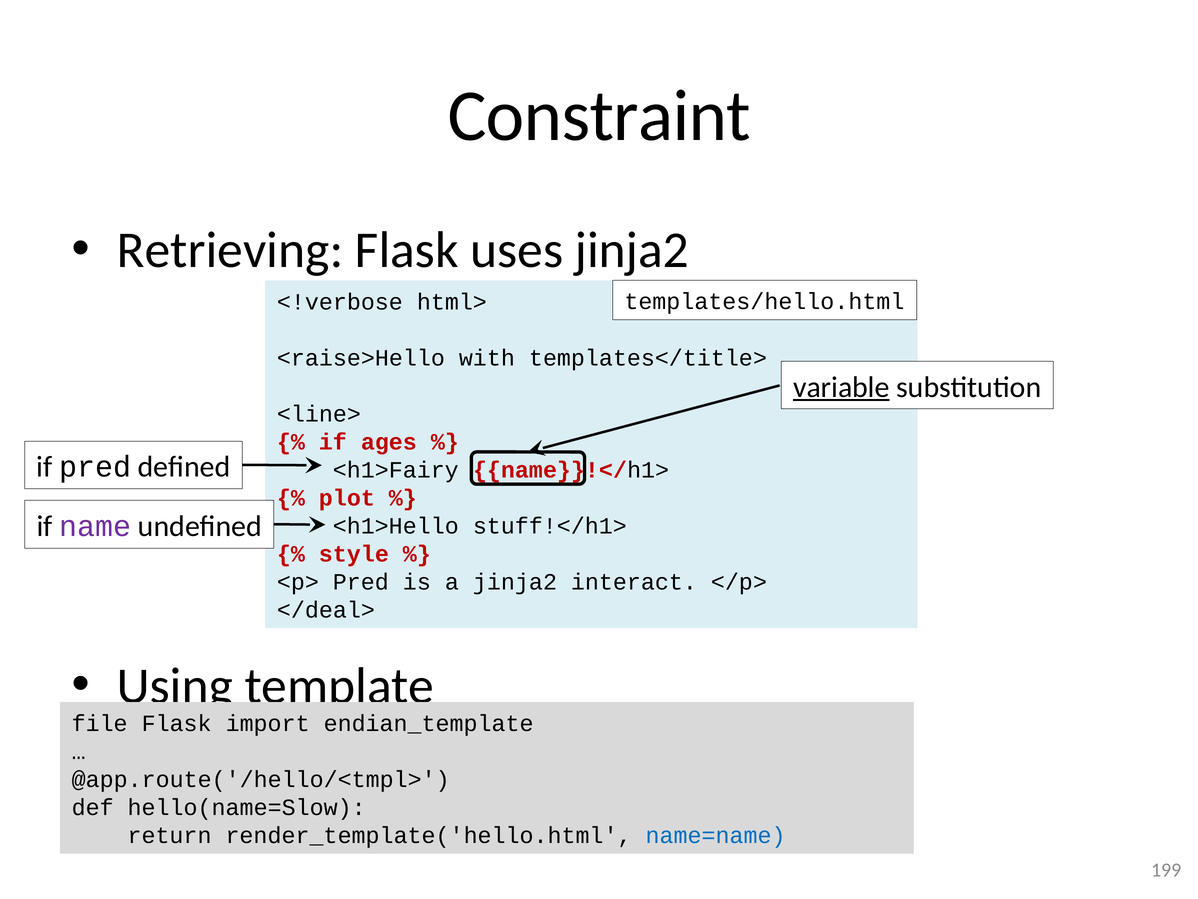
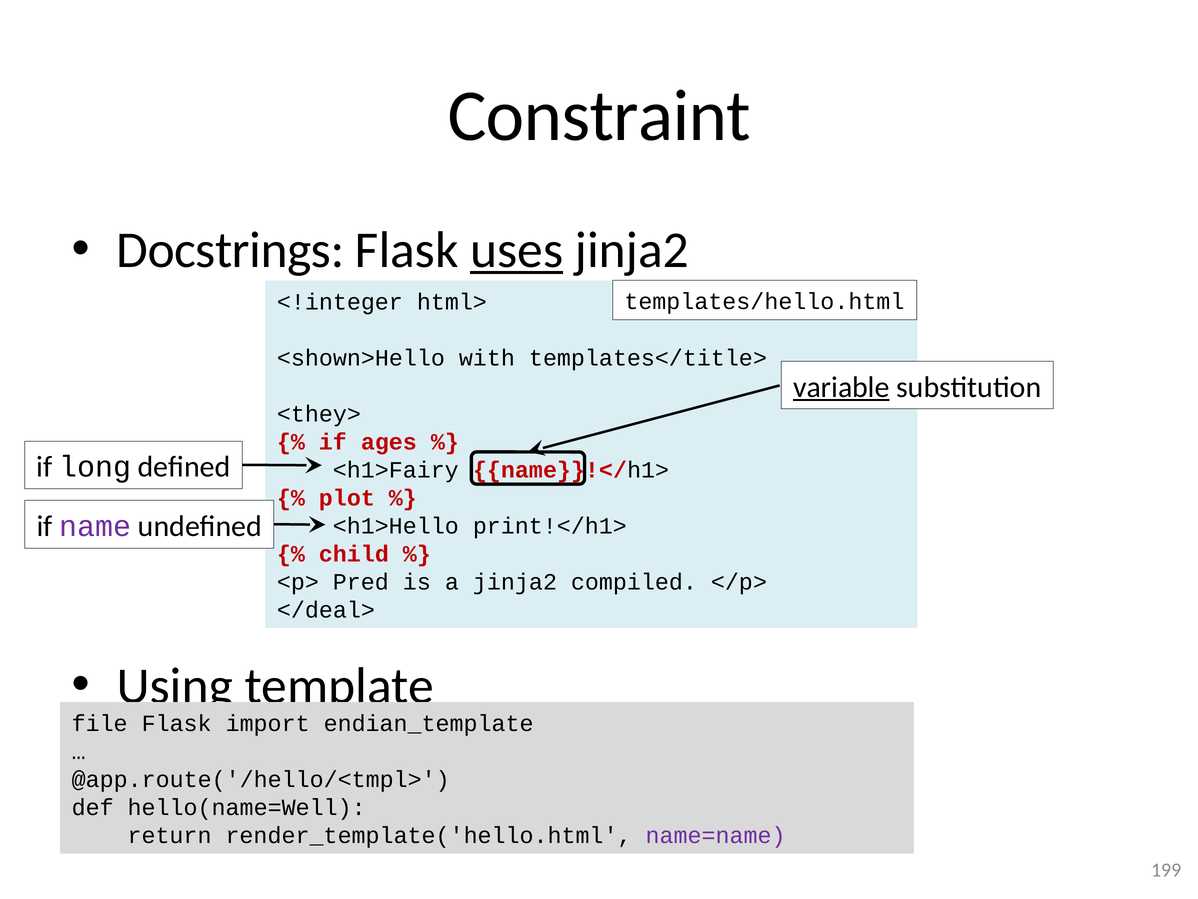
Retrieving: Retrieving -> Docstrings (230, 250)
uses underline: none -> present (517, 250)
<!verbose: <!verbose -> <!integer (340, 302)
<raise>Hello: <raise>Hello -> <shown>Hello (361, 358)
<line>: <line> -> <they> (319, 414)
if pred: pred -> long (95, 467)
stuff!</h1>: stuff!</h1> -> print!</h1> (550, 526)
style: style -> child (354, 554)
interact: interact -> compiled (634, 582)
hello(name=Slow: hello(name=Slow -> hello(name=Well (247, 807)
name=name colour: blue -> purple (716, 835)
